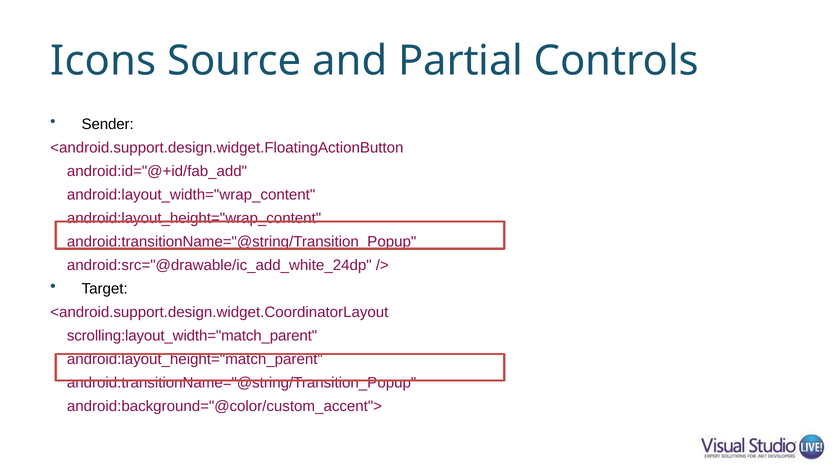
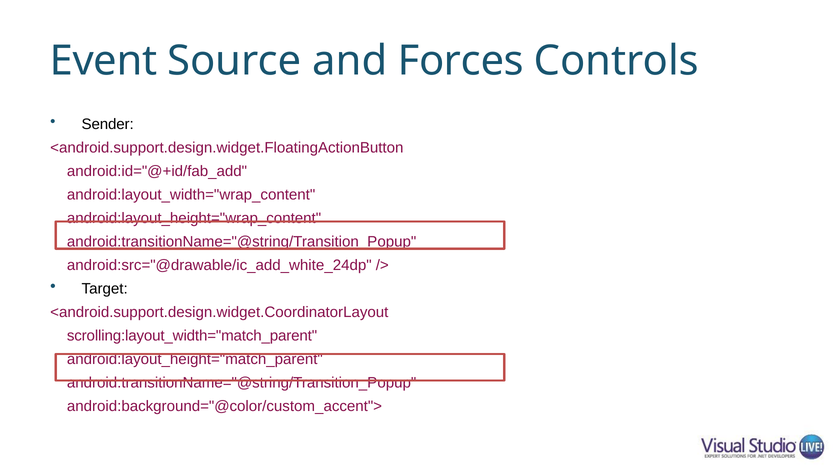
Icons: Icons -> Event (103, 61)
Partial: Partial -> Forces (461, 61)
